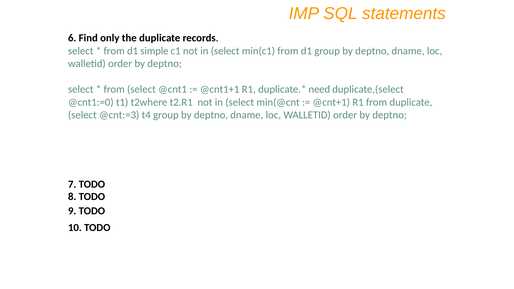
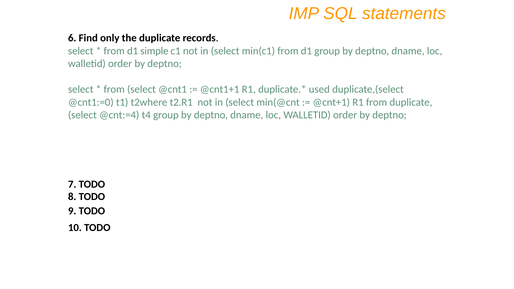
need: need -> used (319, 89)
@cnt:=3: @cnt:=3 -> @cnt:=4 (119, 115)
